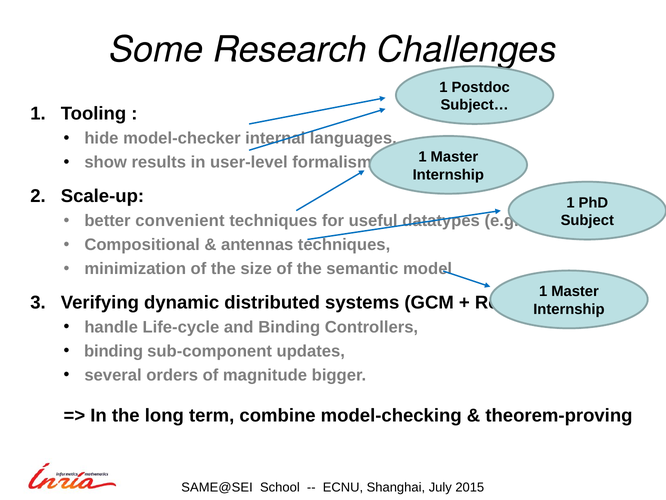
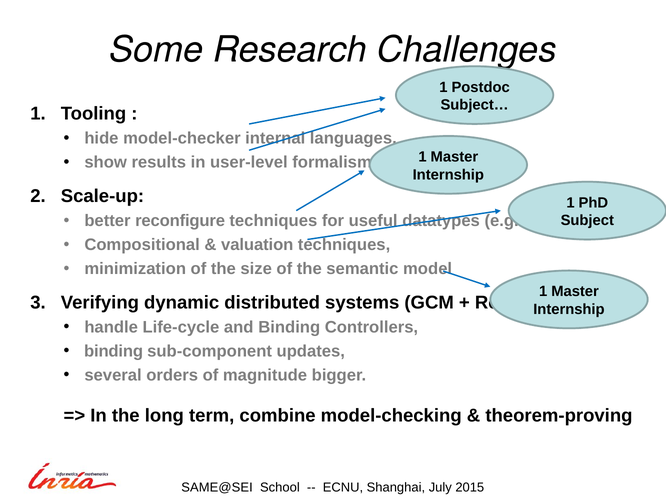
convenient: convenient -> reconfigure (180, 221)
antennas: antennas -> valuation (257, 245)
